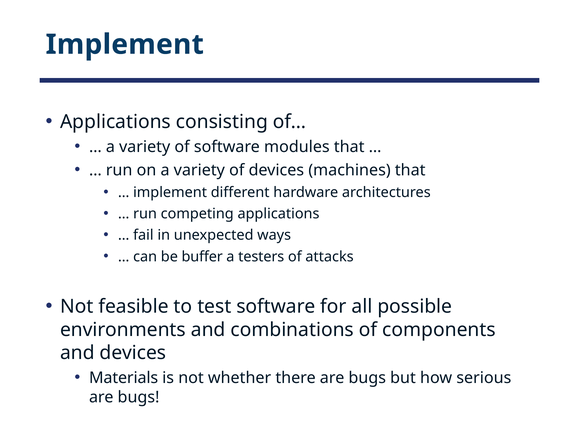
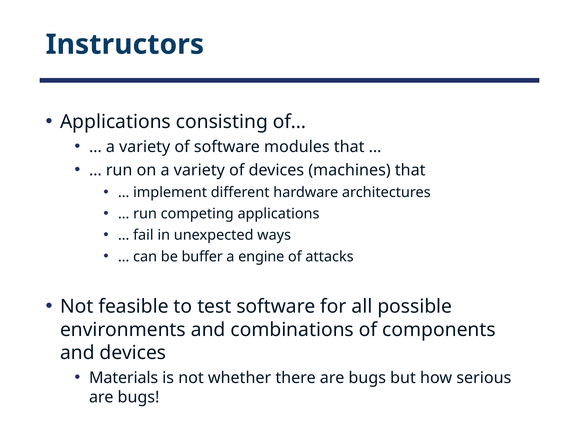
Implement: Implement -> Instructors (125, 45)
testers: testers -> engine (261, 257)
